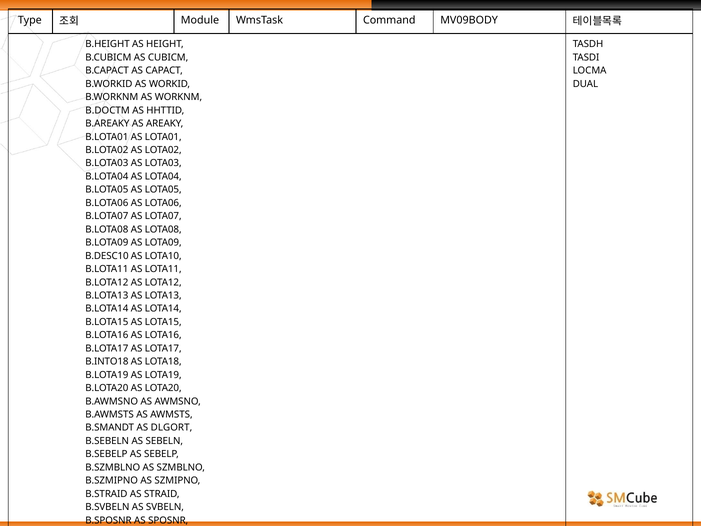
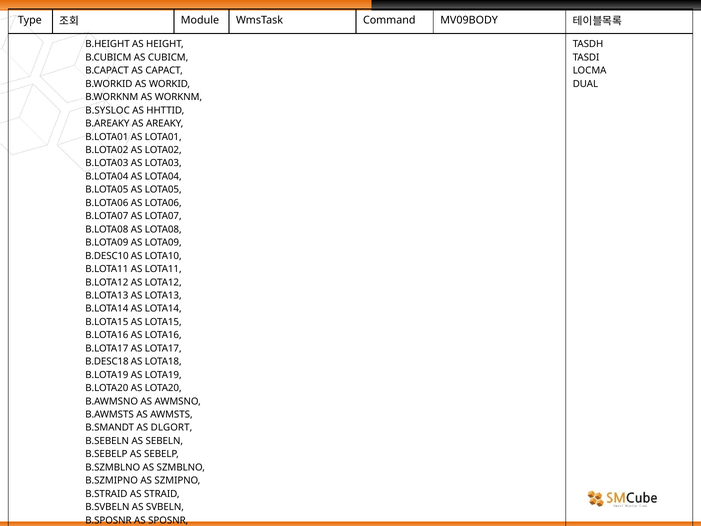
B.DOCTM: B.DOCTM -> B.SYSLOC (108, 110)
B.INTO18: B.INTO18 -> B.DESC18 (107, 361)
